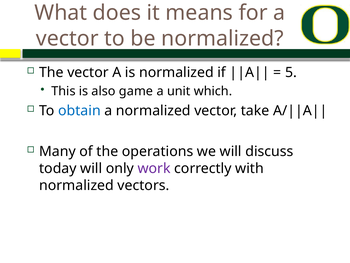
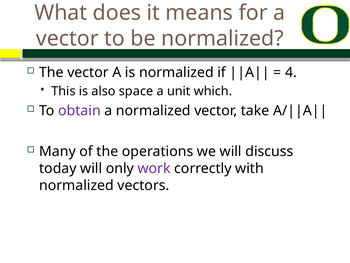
5: 5 -> 4 (291, 72)
game: game -> space (136, 91)
obtain colour: blue -> purple (79, 111)
